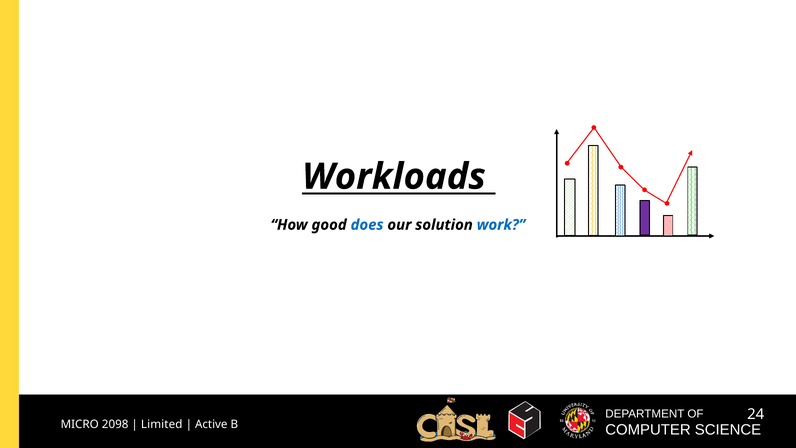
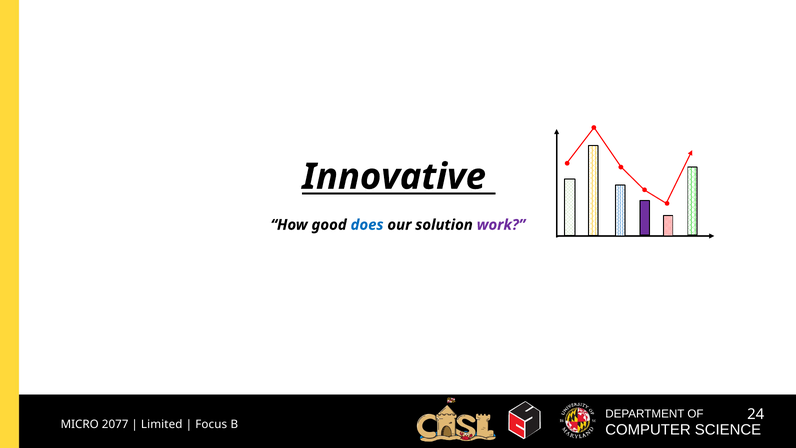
Workloads: Workloads -> Innovative (394, 177)
work colour: blue -> purple (501, 225)
2098: 2098 -> 2077 (115, 424)
Active: Active -> Focus (211, 424)
